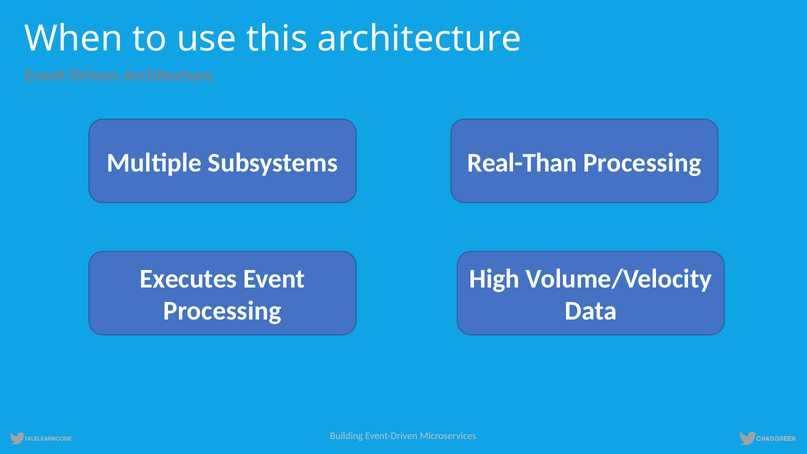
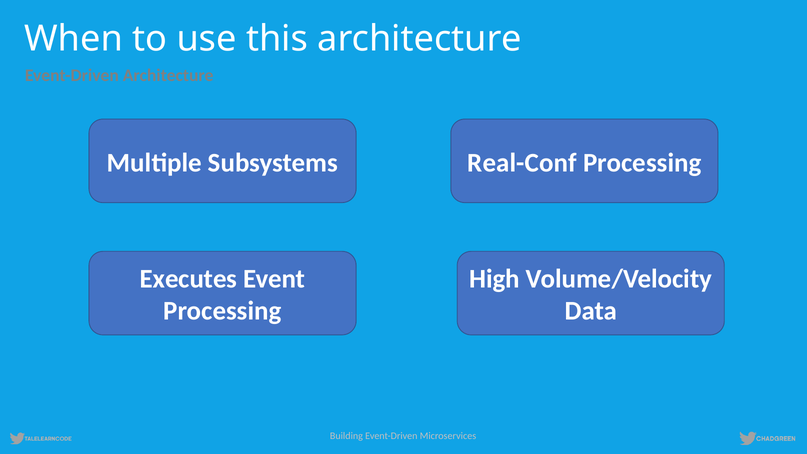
Real-Than: Real-Than -> Real-Conf (522, 163)
